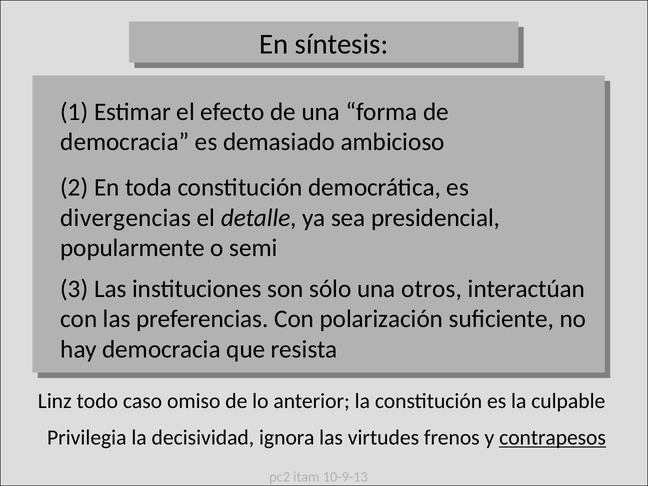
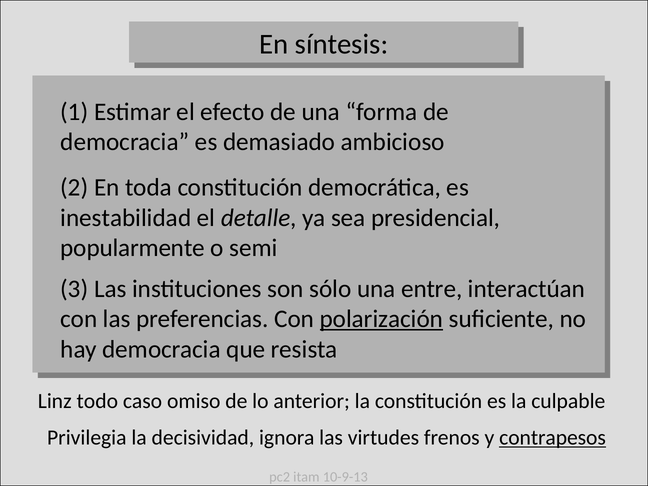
divergencias: divergencias -> inestabilidad (126, 218)
otros: otros -> entre (432, 289)
polarización underline: none -> present (381, 319)
